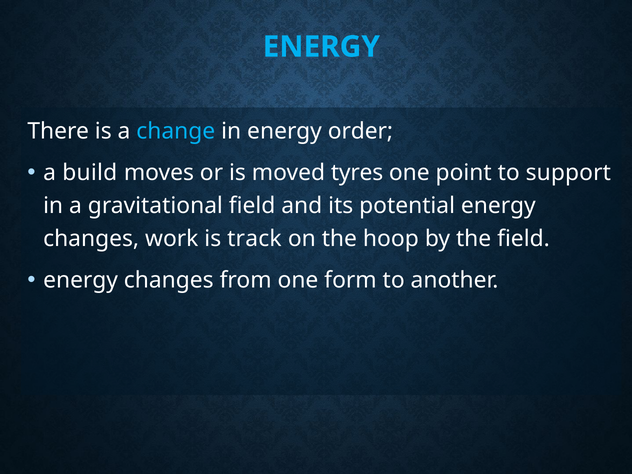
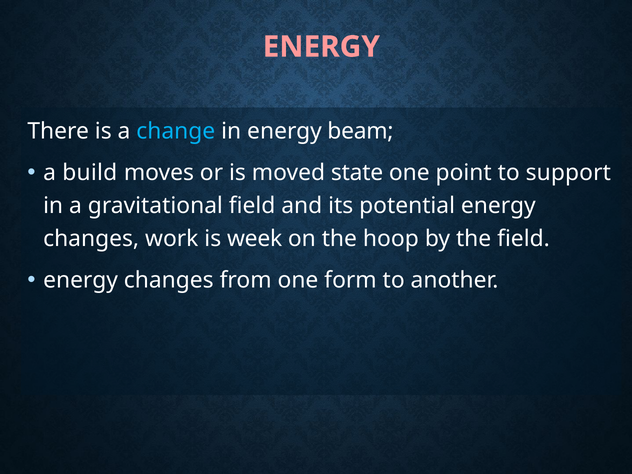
ENERGY colour: light blue -> pink (321, 47)
order: order -> beam (360, 131)
tyres: tyres -> state (357, 173)
track: track -> week (255, 239)
